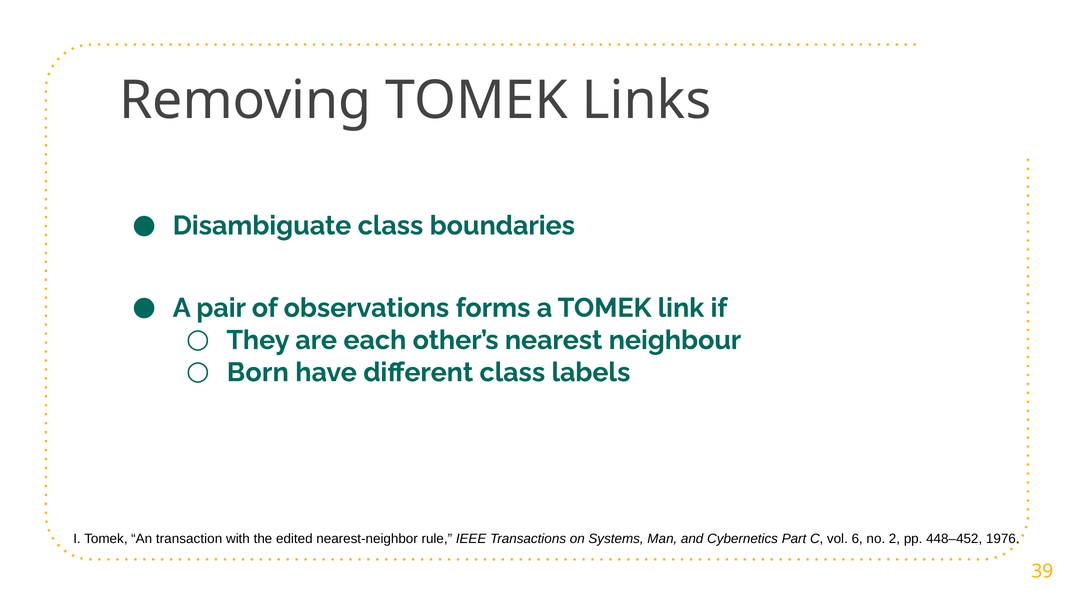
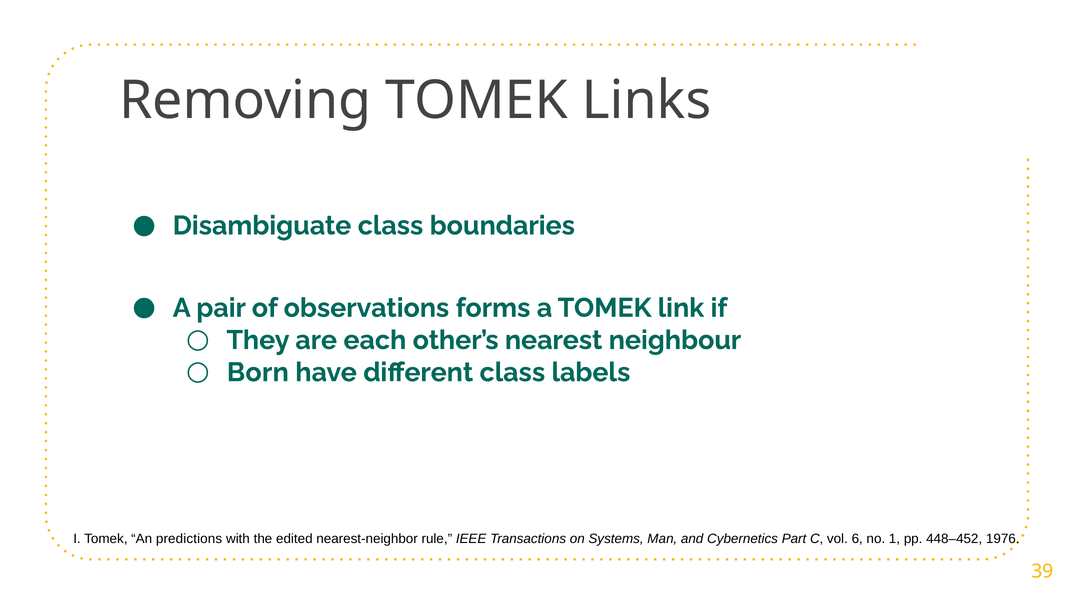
transaction: transaction -> predictions (189, 539)
2: 2 -> 1 (894, 539)
